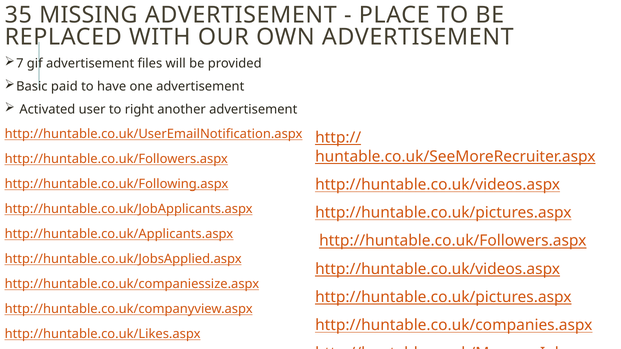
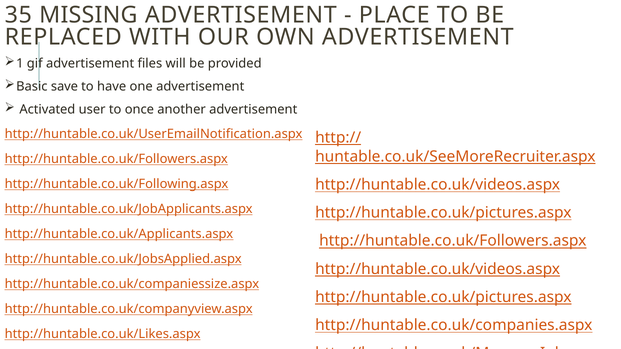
7: 7 -> 1 (20, 63)
paid: paid -> save (64, 86)
right: right -> once (139, 110)
